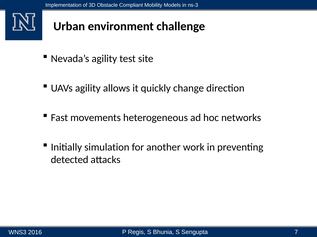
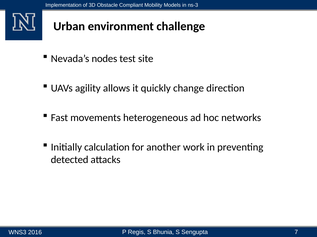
Nevada’s agility: agility -> nodes (104, 59)
simulation: simulation -> calculation (107, 148)
